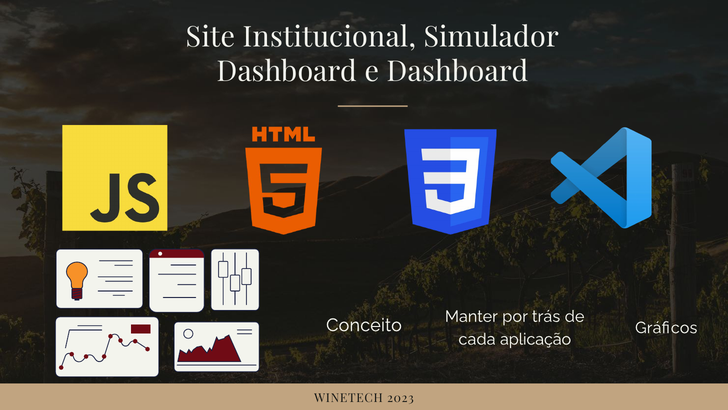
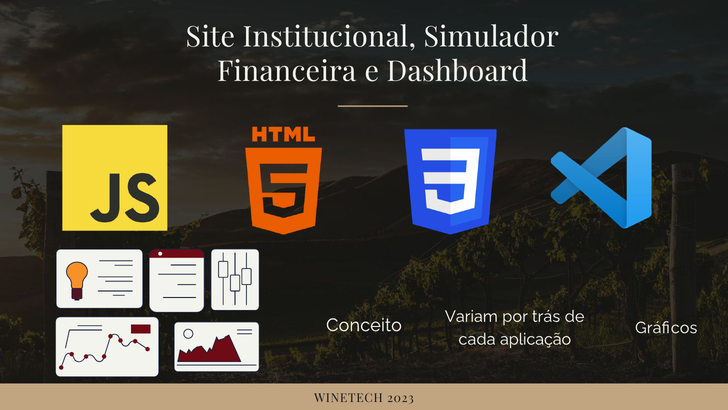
Dashboard: Dashboard -> Financeira (287, 72)
Manter: Manter -> Variam (471, 316)
